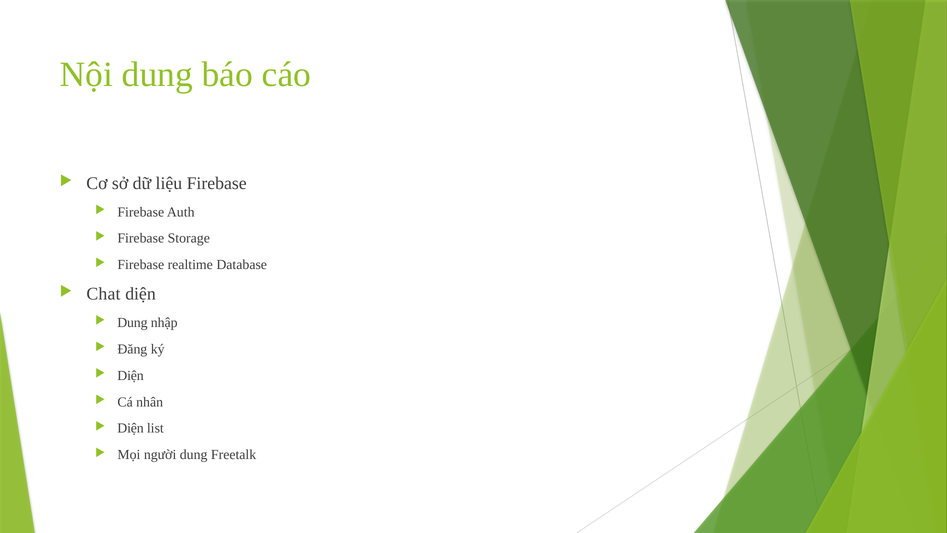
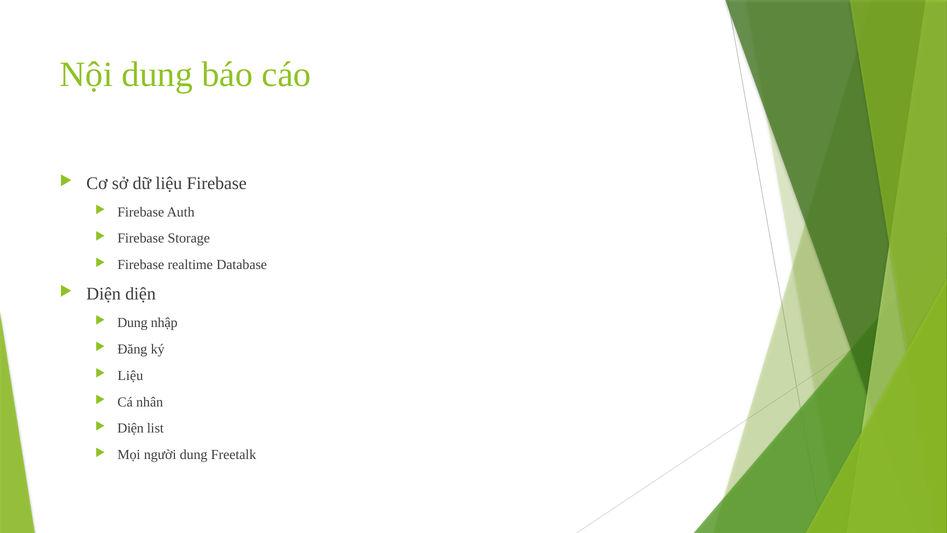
Chat: Chat -> Diện (104, 294)
Diện: Diện -> Liệu (130, 375)
